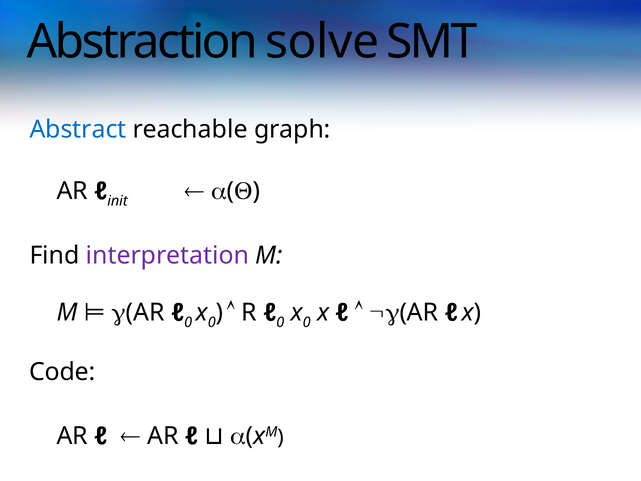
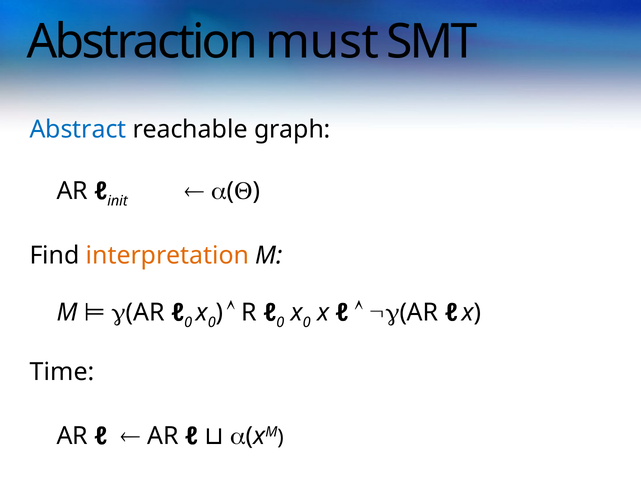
solve: solve -> must (322, 42)
interpretation colour: purple -> orange (167, 256)
Code: Code -> Time (62, 372)
